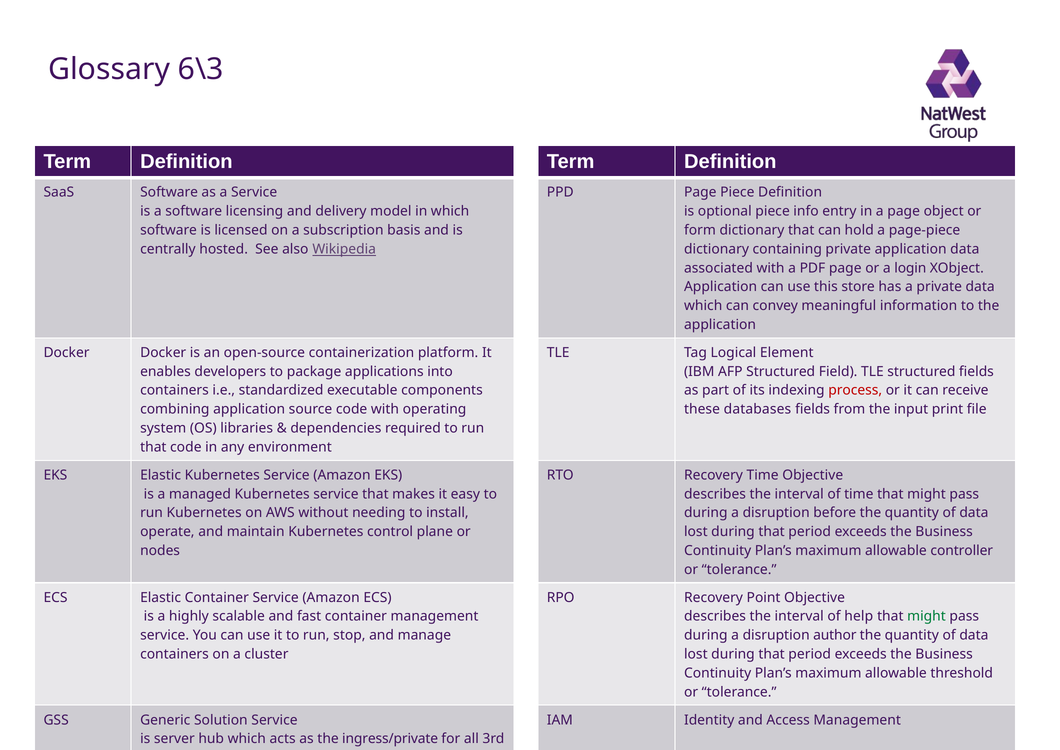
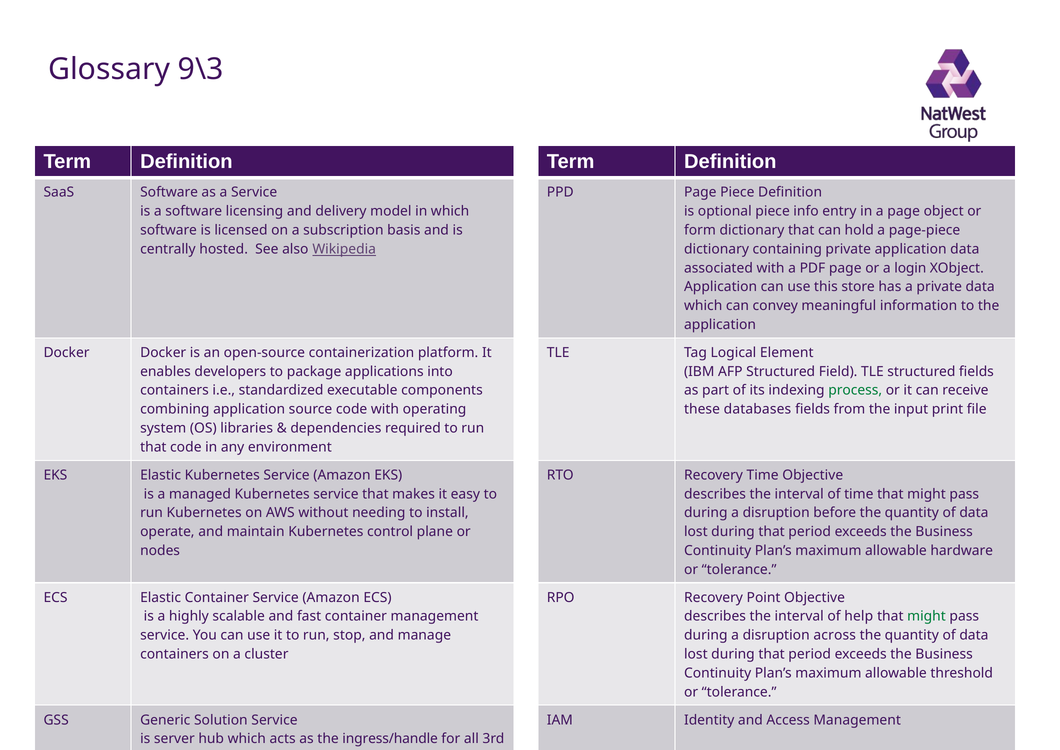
6\3: 6\3 -> 9\3 (201, 69)
process colour: red -> green (855, 390)
controller: controller -> hardware (962, 550)
author: author -> across (835, 635)
ingress/private: ingress/private -> ingress/handle (390, 738)
